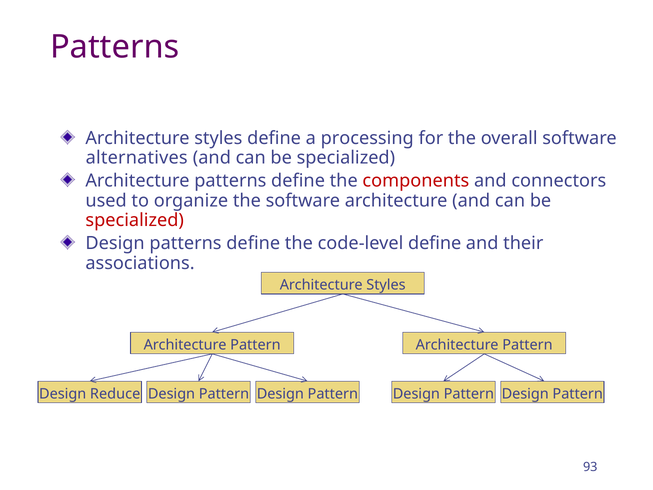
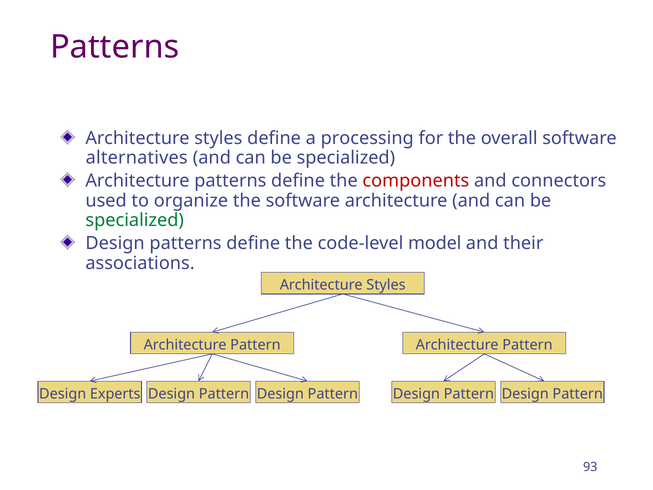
specialized colour: red -> green (135, 220)
code-level define: define -> model (435, 243)
Reduce: Reduce -> Experts (115, 394)
